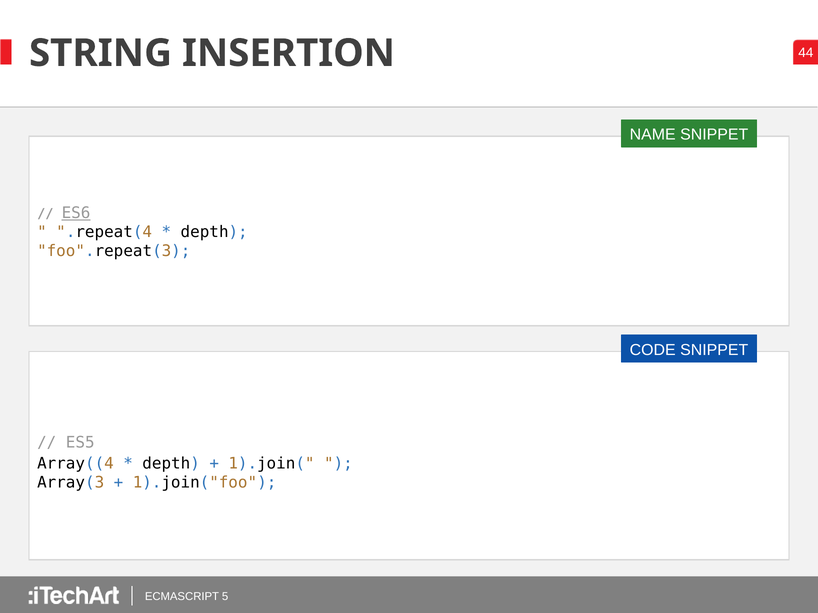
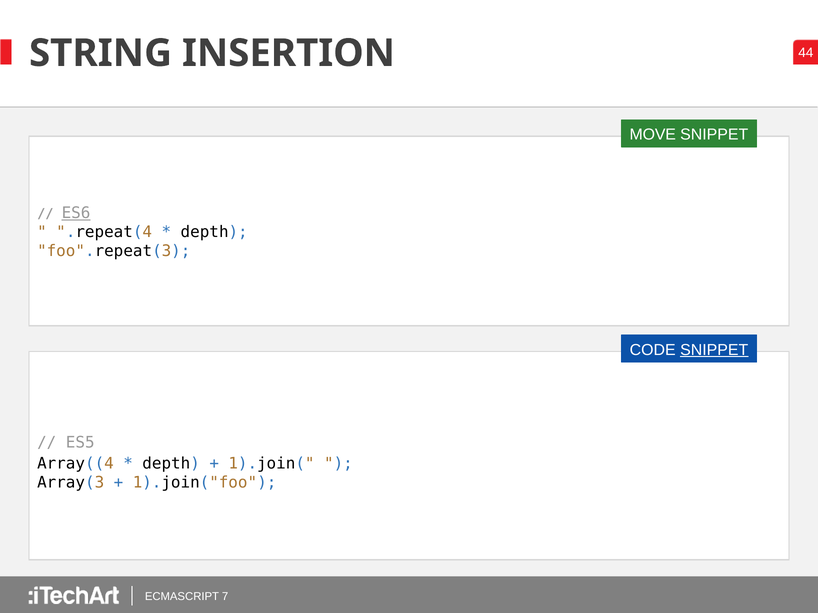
NAME: NAME -> MOVE (653, 135)
SNIPPET underline: none -> present (714, 350)
5: 5 -> 7 (225, 597)
